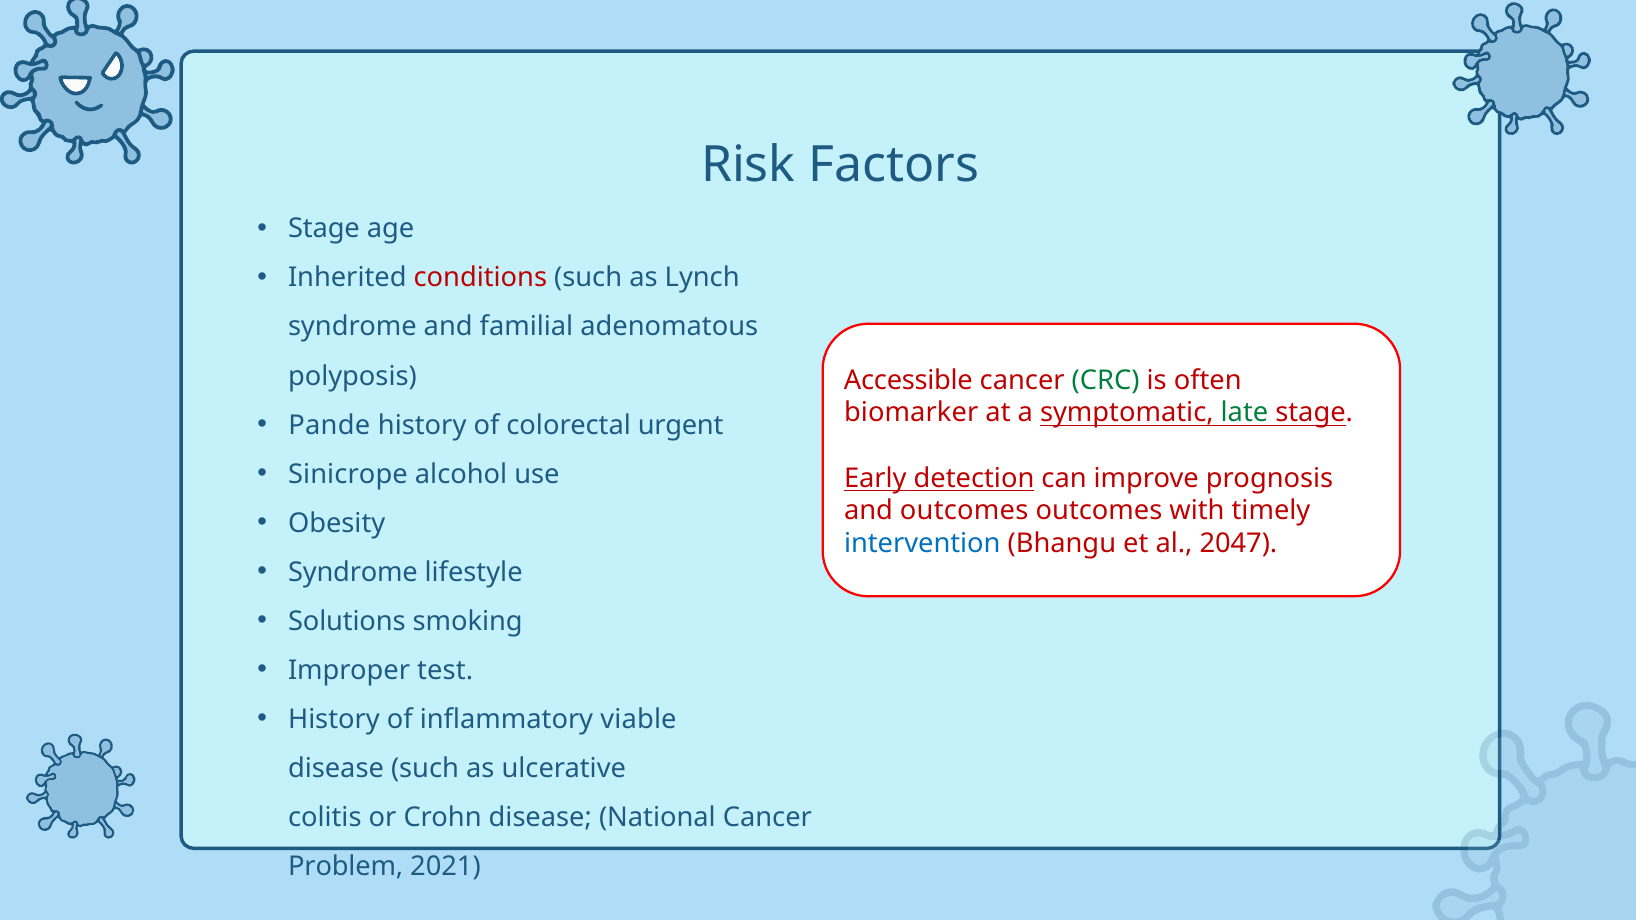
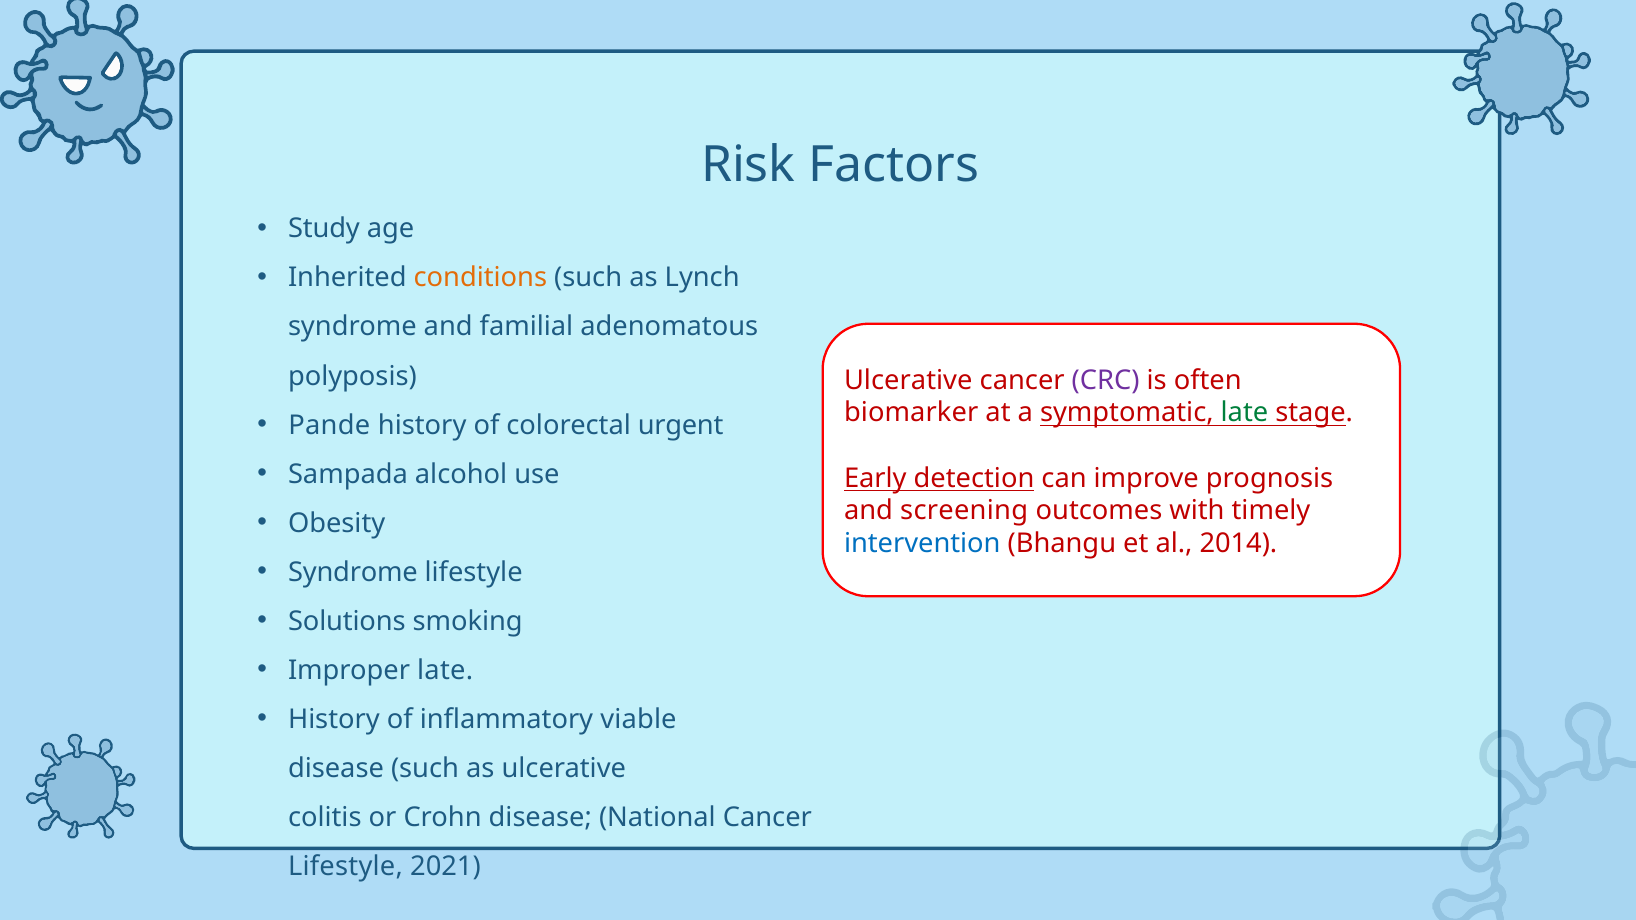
Stage: Stage -> Study (324, 229)
conditions colour: red -> orange (480, 278)
Accessible: Accessible -> Ulcerative (908, 380)
CRC colour: green -> purple (1106, 380)
Sinicrope: Sinicrope -> Sampada (348, 474)
and outcomes: outcomes -> screening (964, 511)
2047: 2047 -> 2014 (1238, 544)
Improper test: test -> late (445, 671)
Problem: Problem -> Lifestyle (345, 867)
